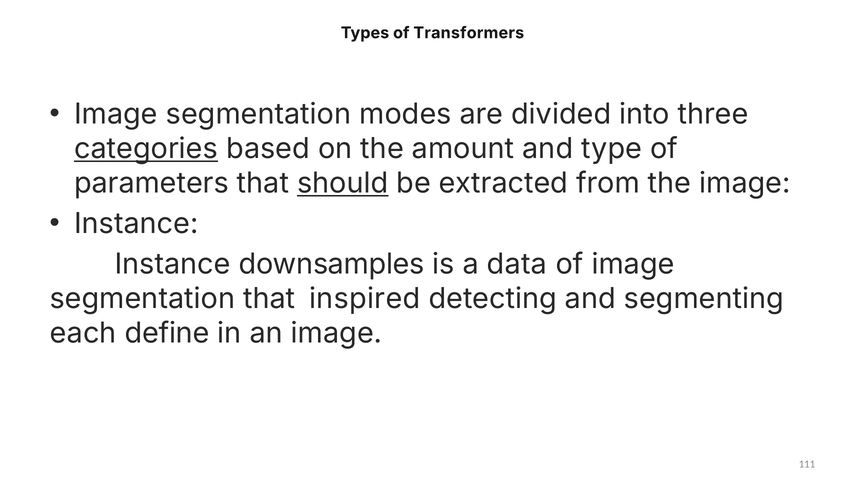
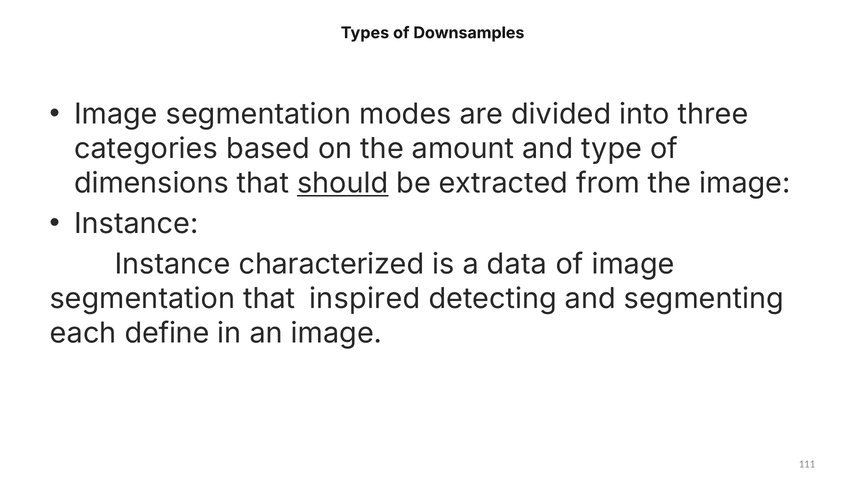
Transformers: Transformers -> Downsamples (469, 33)
categories underline: present -> none (146, 149)
parameters: parameters -> dimensions (151, 184)
downsamples: downsamples -> characterized (332, 264)
